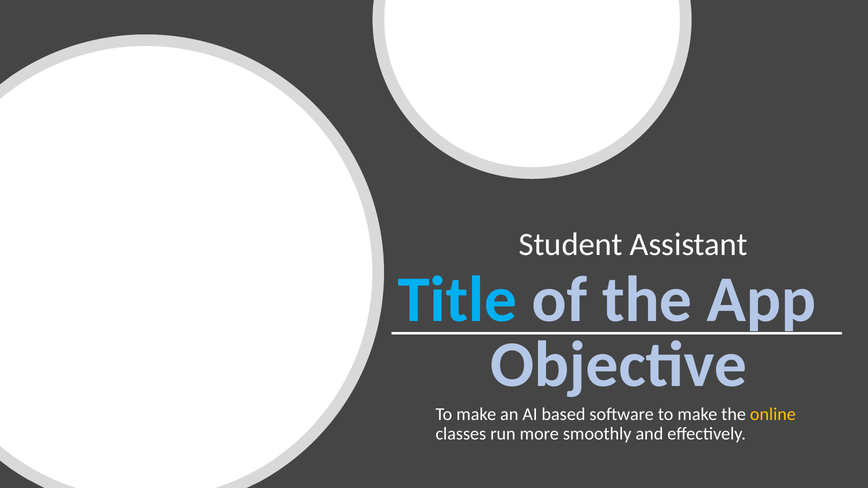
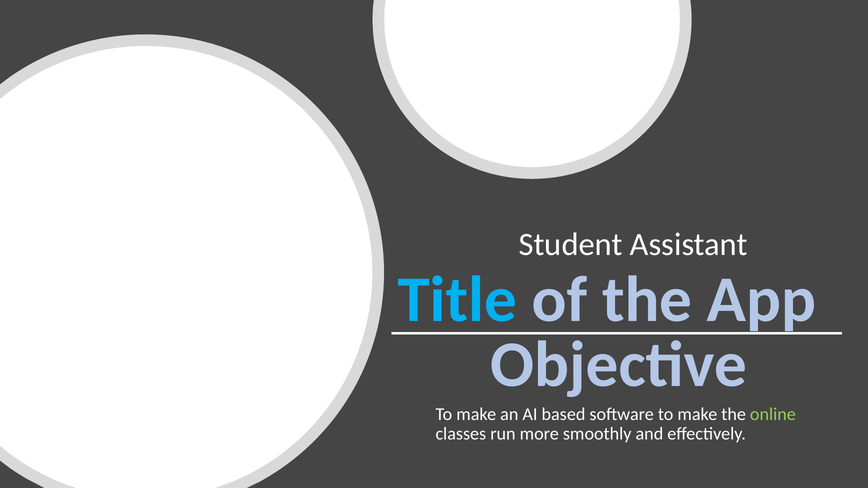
online colour: yellow -> light green (773, 415)
